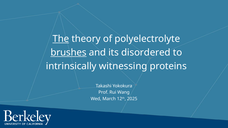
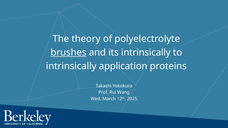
The underline: present -> none (61, 39)
its disordered: disordered -> intrinsically (146, 53)
witnessing: witnessing -> application (123, 66)
